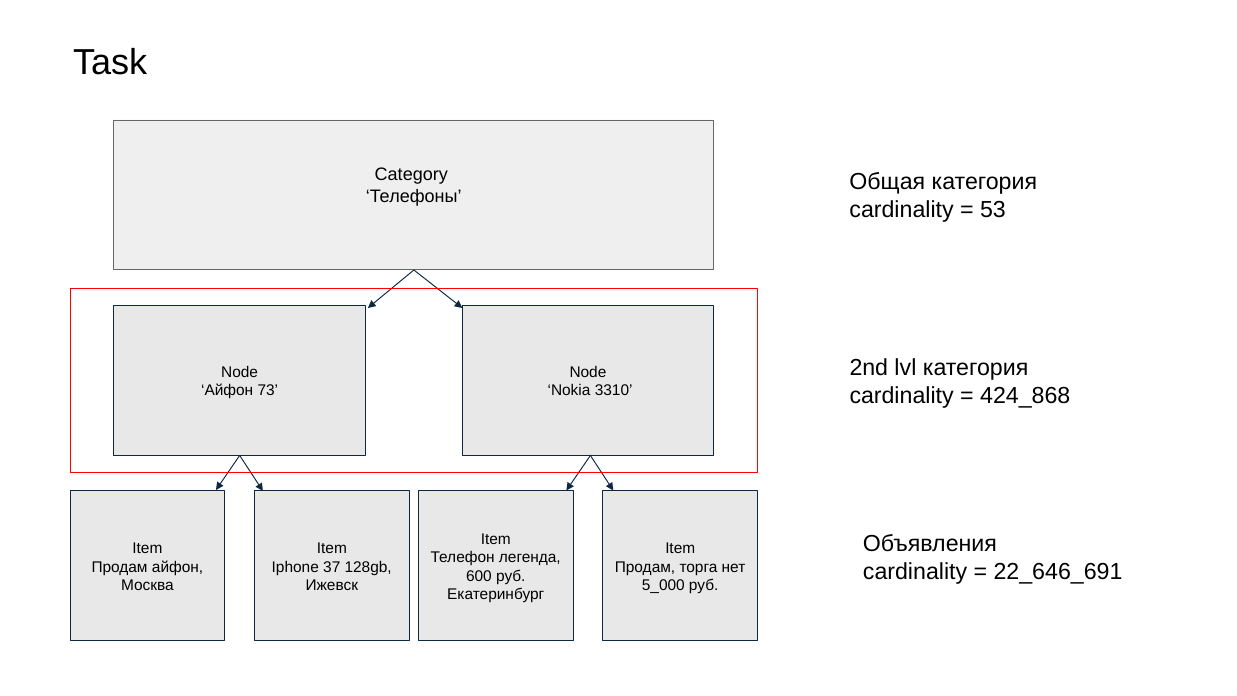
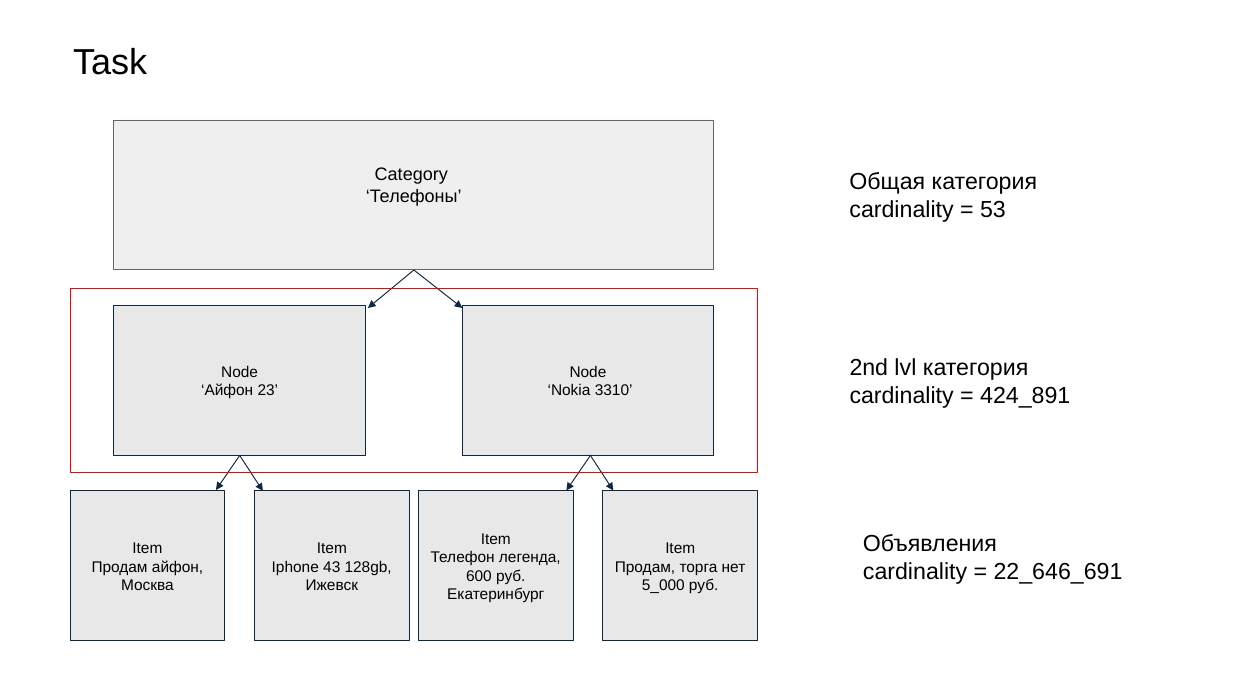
73: 73 -> 23 (268, 391)
424_868: 424_868 -> 424_891 (1025, 396)
37: 37 -> 43 (332, 567)
